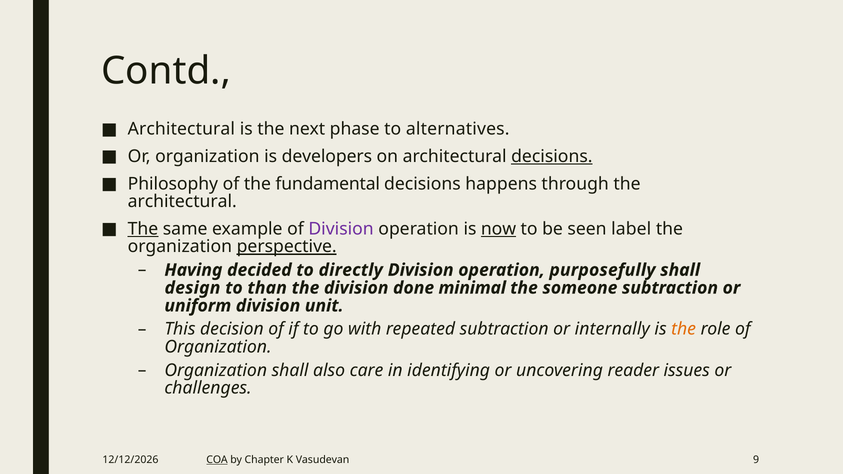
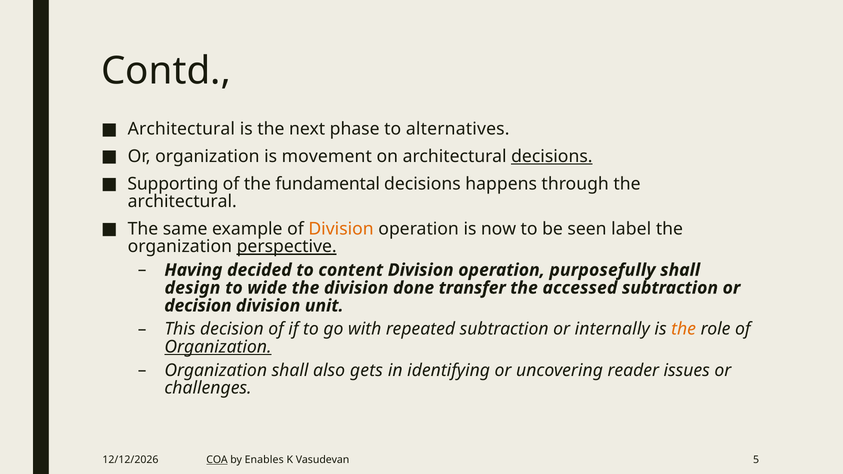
developers: developers -> movement (327, 156)
Philosophy: Philosophy -> Supporting (173, 184)
The underline: present -> none (143, 229)
Division colour: purple -> orange (341, 229)
now underline: present -> none (499, 229)
directly: directly -> content (351, 270)
than: than -> wide (267, 288)
minimal: minimal -> transfer (472, 288)
someone: someone -> accessed (580, 288)
uniform: uniform -> decision (198, 306)
Organization underline: none -> present (218, 347)
care: care -> gets (366, 370)
Chapter: Chapter -> Enables (264, 460)
9: 9 -> 5 (756, 460)
